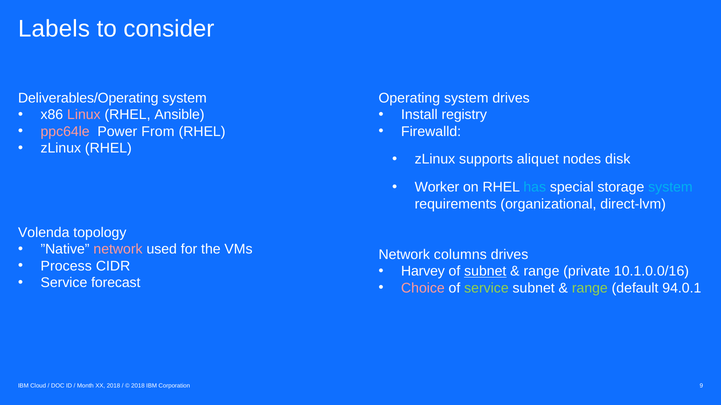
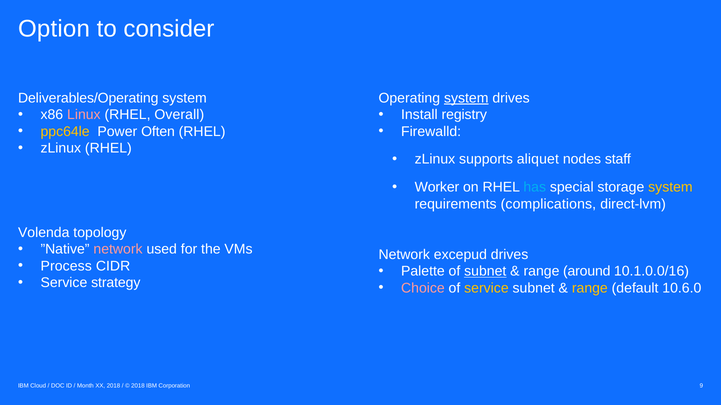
Labels: Labels -> Option (54, 29)
system underline: none -> present (466, 98)
Ansible: Ansible -> Overall (179, 115)
ppc64le colour: pink -> yellow (65, 132)
From: From -> Often (158, 132)
disk: disk -> staff (618, 160)
system colour: light blue -> yellow (670, 187)
organizational: organizational -> complications (548, 204)
columns: columns -> excepud (460, 255)
Harvey: Harvey -> Palette (423, 272)
private: private -> around (587, 272)
forecast: forecast -> strategy (116, 283)
service colour: light green -> yellow (486, 288)
range colour: light green -> yellow (590, 288)
94.0.1: 94.0.1 -> 10.6.0 (682, 288)
